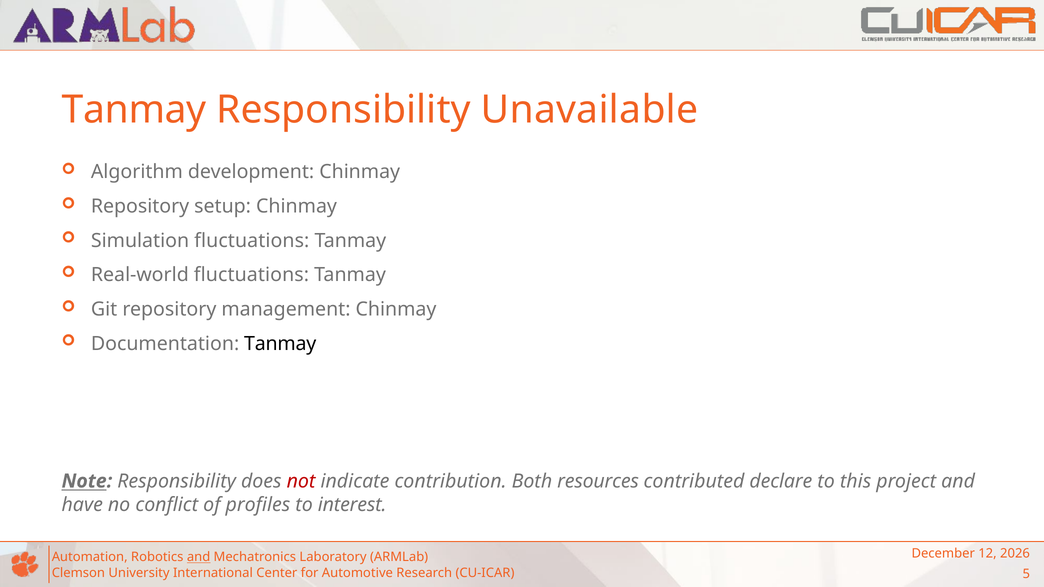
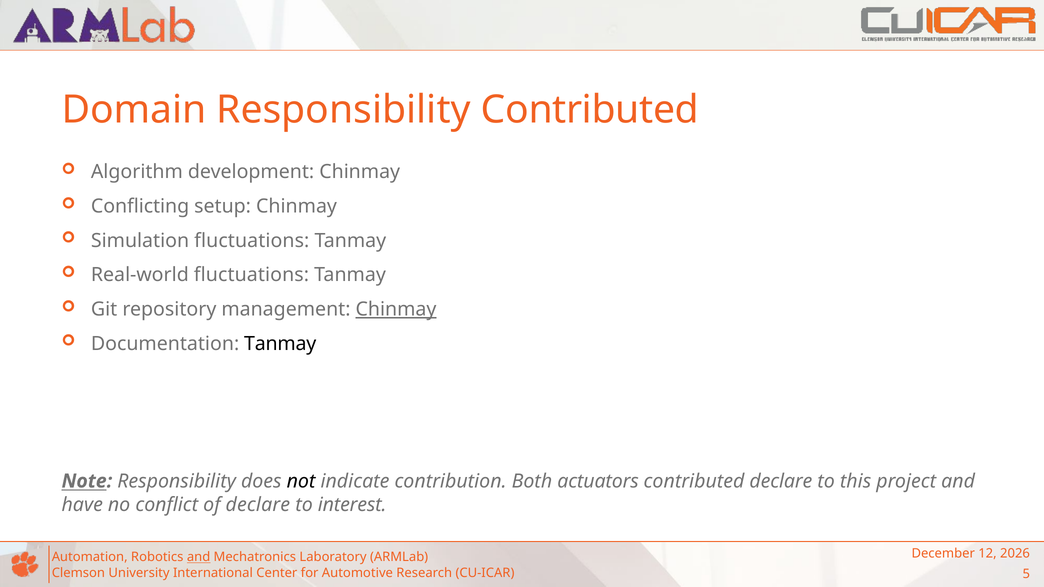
Tanmay: Tanmay -> Domain (134, 110)
Responsibility Unavailable: Unavailable -> Contributed (590, 110)
Repository: Repository -> Conflicting (140, 206)
Chinmay underline: none -> present (396, 309)
not colour: red -> black (301, 481)
resources: resources -> actuators (598, 481)
of profiles: profiles -> declare (258, 505)
